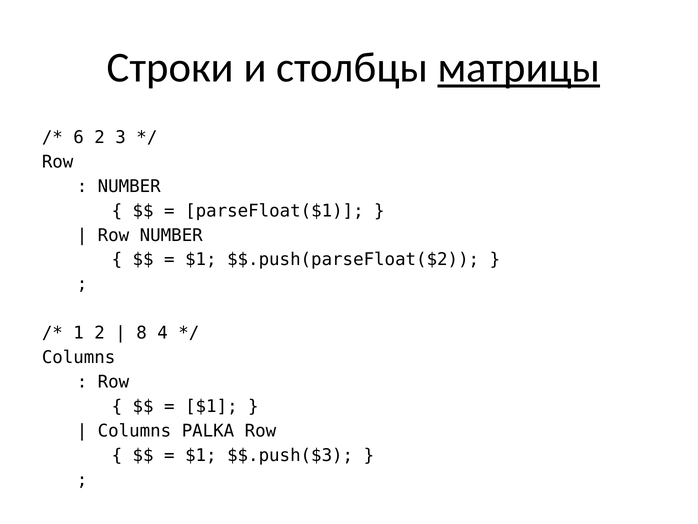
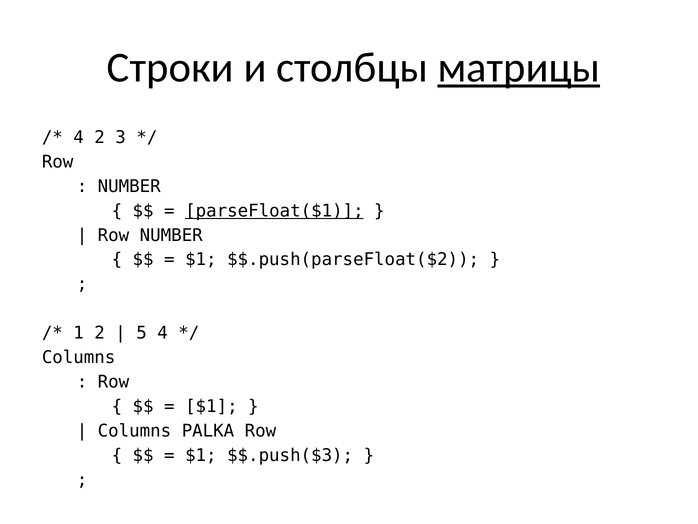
6: 6 -> 4 (79, 137)
parseFloat($1 underline: none -> present (274, 211)
8: 8 -> 5 (142, 333)
